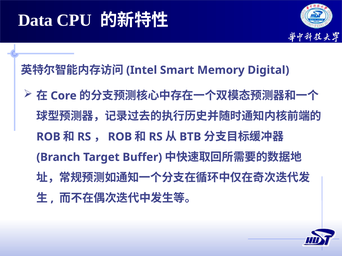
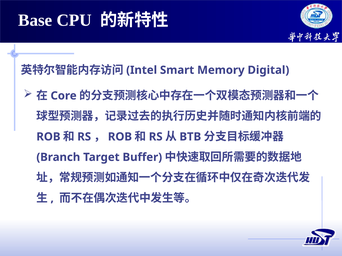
Data: Data -> Base (35, 20)
